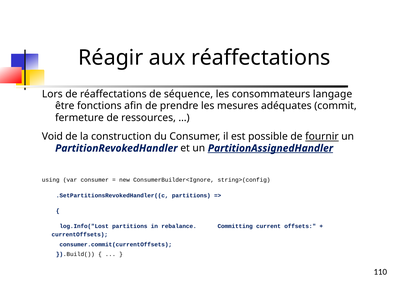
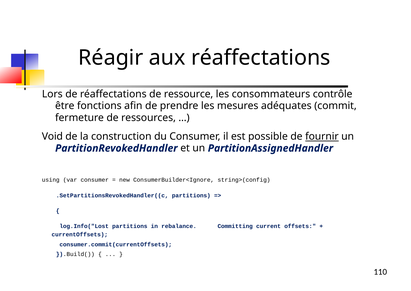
séquence: séquence -> ressource (189, 94)
langage: langage -> contrôle (333, 94)
PartitionAssignedHandler underline: present -> none (270, 148)
